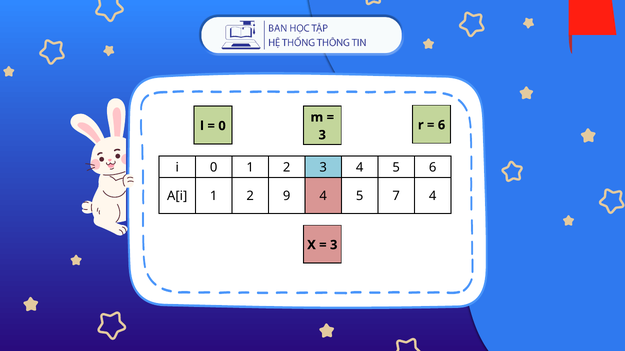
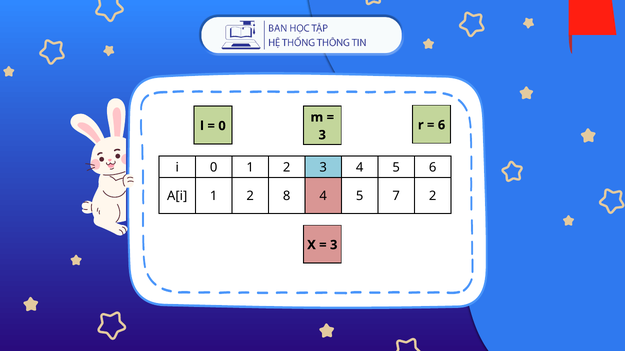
9: 9 -> 8 (287, 197)
7 4: 4 -> 2 (433, 197)
